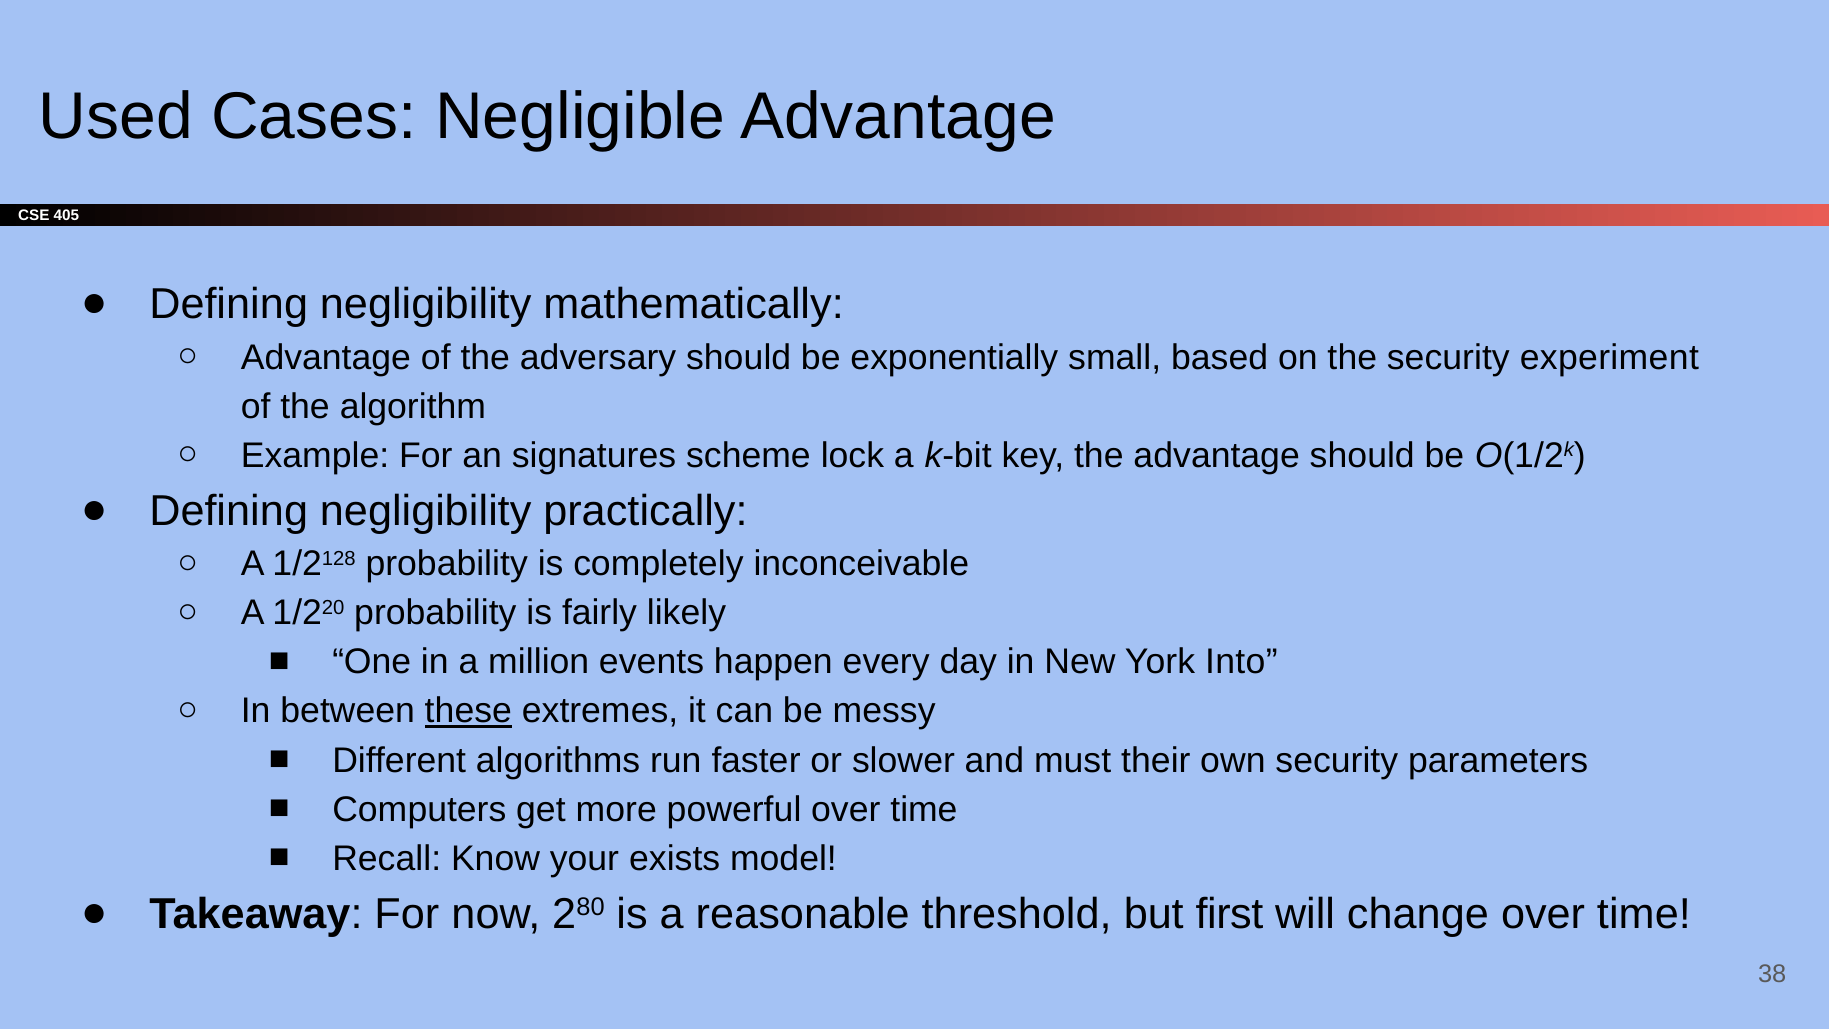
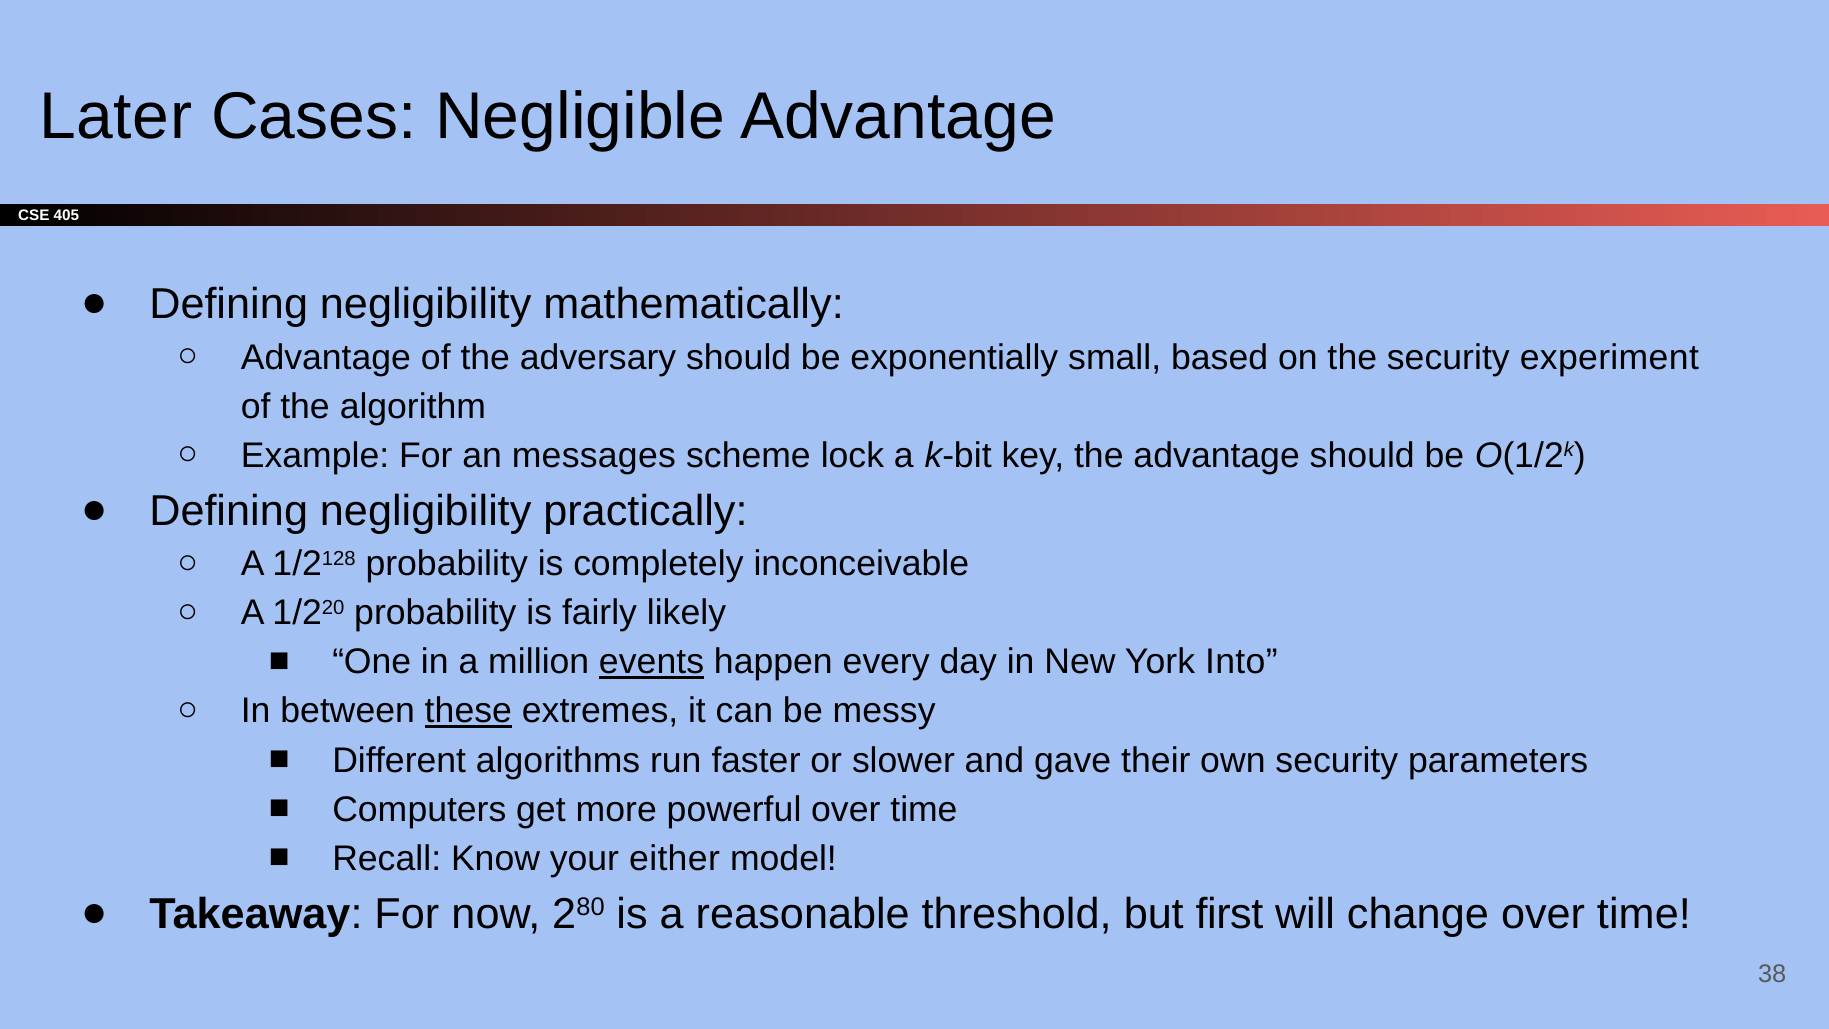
Used: Used -> Later (116, 117)
signatures: signatures -> messages (594, 455)
events underline: none -> present (652, 662)
must: must -> gave (1073, 760)
exists: exists -> either (674, 858)
